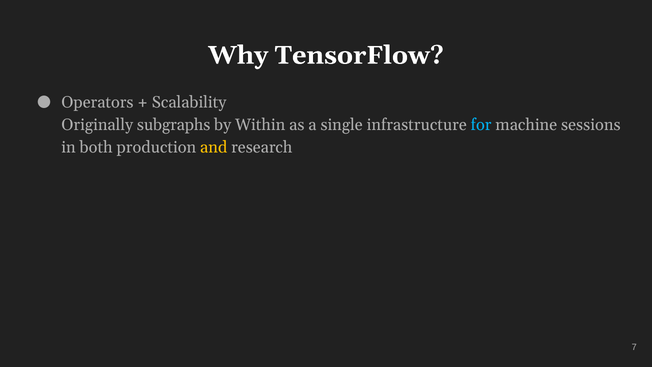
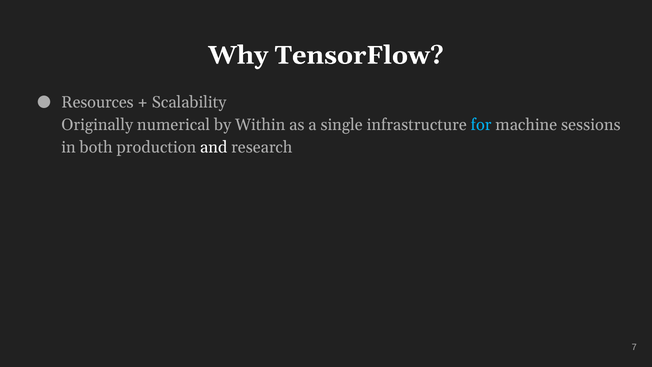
Operators: Operators -> Resources (97, 103)
subgraphs: subgraphs -> numerical (174, 125)
and colour: yellow -> white (214, 148)
